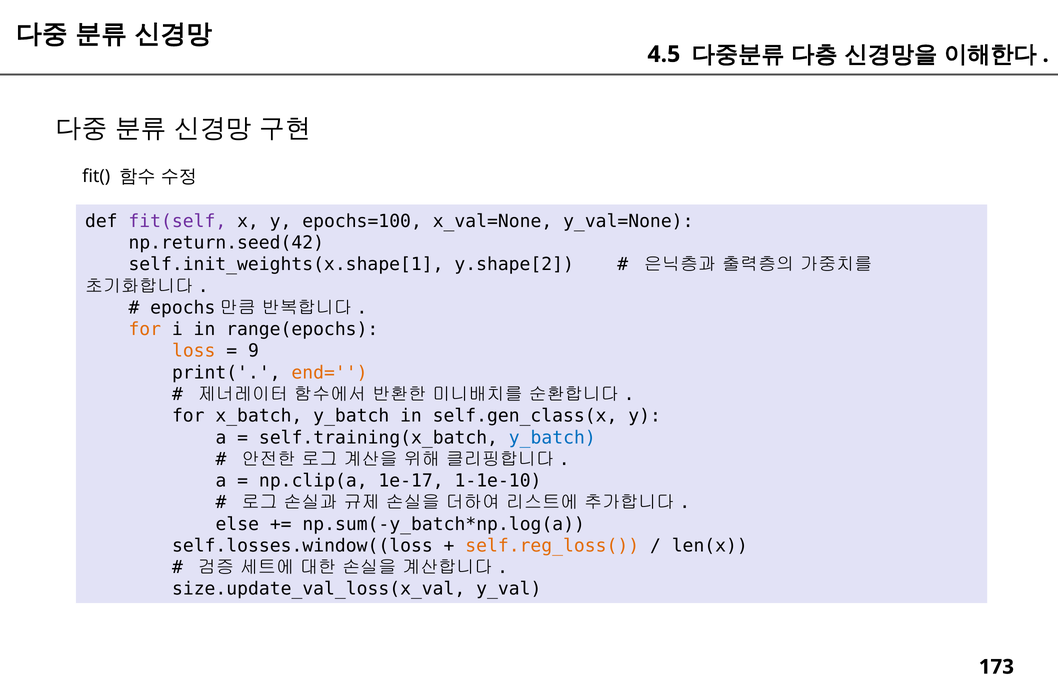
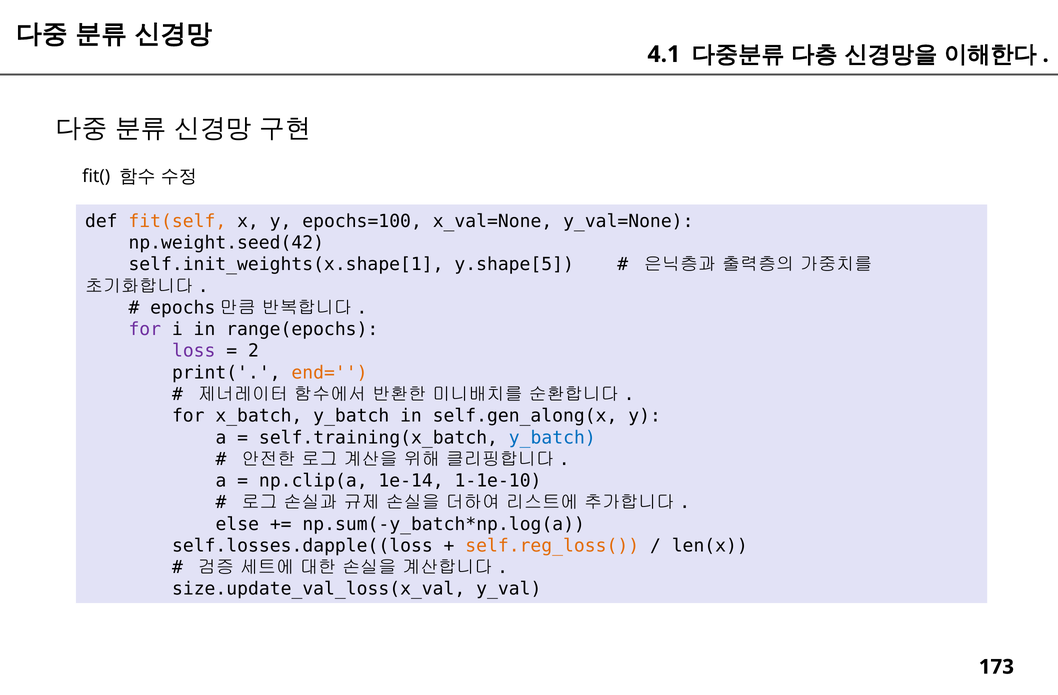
4.5: 4.5 -> 4.1 (664, 54)
fit(self colour: purple -> orange (177, 221)
np.return.seed(42: np.return.seed(42 -> np.weight.seed(42 (226, 243)
y.shape[2: y.shape[2 -> y.shape[5 (514, 264)
for colour: orange -> purple (145, 329)
loss colour: orange -> purple (194, 351)
9: 9 -> 2 (254, 351)
self.gen_class(x: self.gen_class(x -> self.gen_along(x (525, 416)
1e-17: 1e-17 -> 1e-14 (411, 481)
self.losses.window((loss: self.losses.window((loss -> self.losses.dapple((loss (302, 546)
